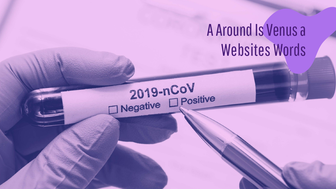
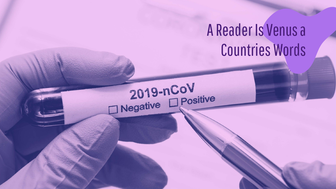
Around: Around -> Reader (234, 30)
Websites: Websites -> Countries (246, 50)
